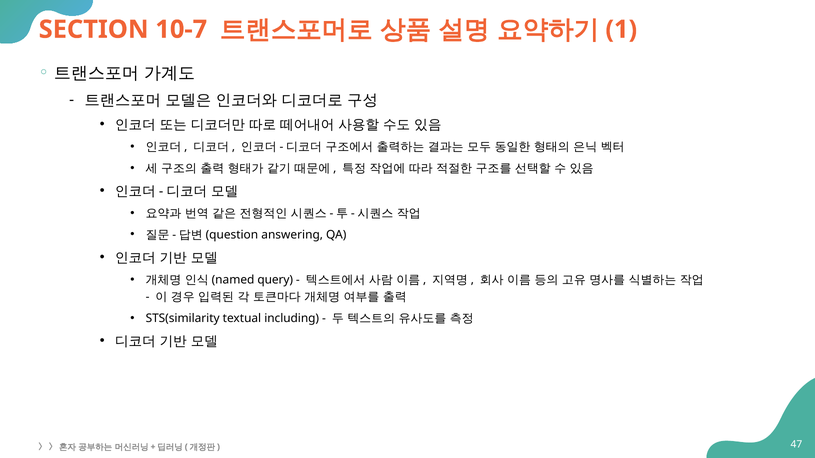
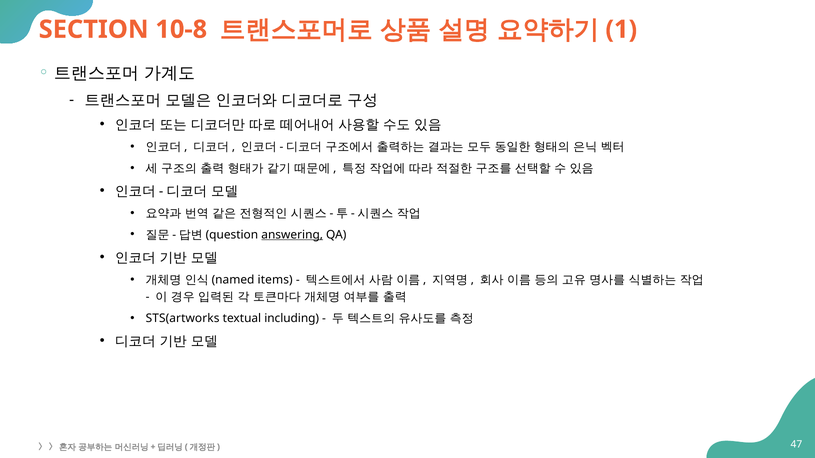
10-7: 10-7 -> 10-8 (181, 29)
answering underline: none -> present (292, 235)
query: query -> items (275, 280)
STS(similarity: STS(similarity -> STS(artworks (183, 319)
